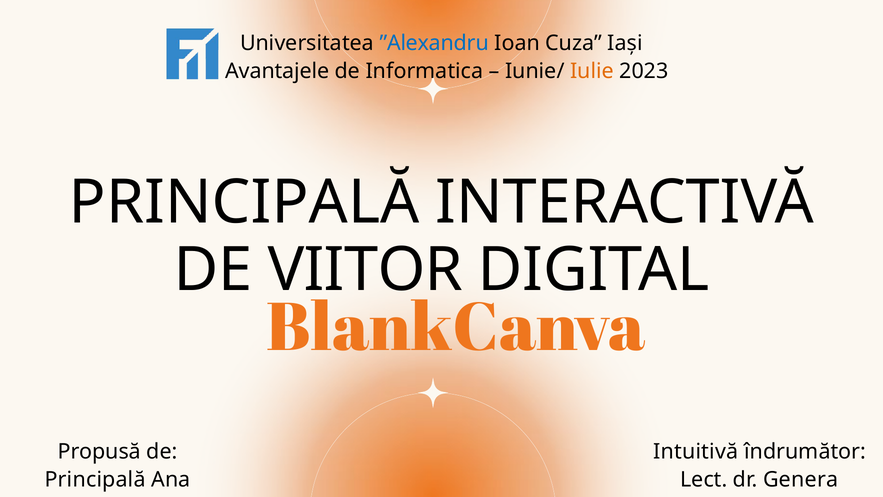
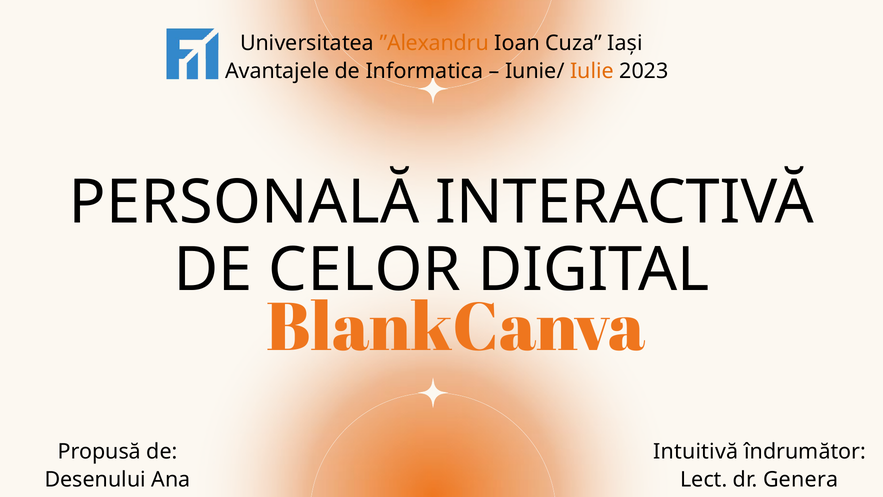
”Alexandru colour: blue -> orange (434, 43)
PRINCIPALĂ: PRINCIPALĂ -> PERSONALĂ (244, 202)
VIITOR: VIITOR -> CELOR (365, 270)
Principală: Principală -> Desenului (95, 479)
